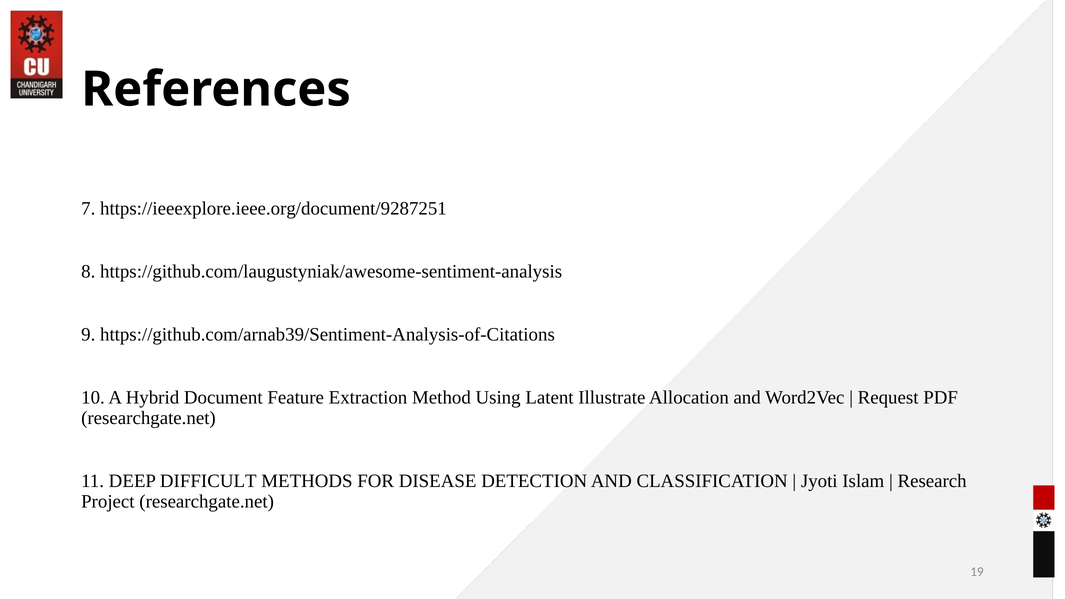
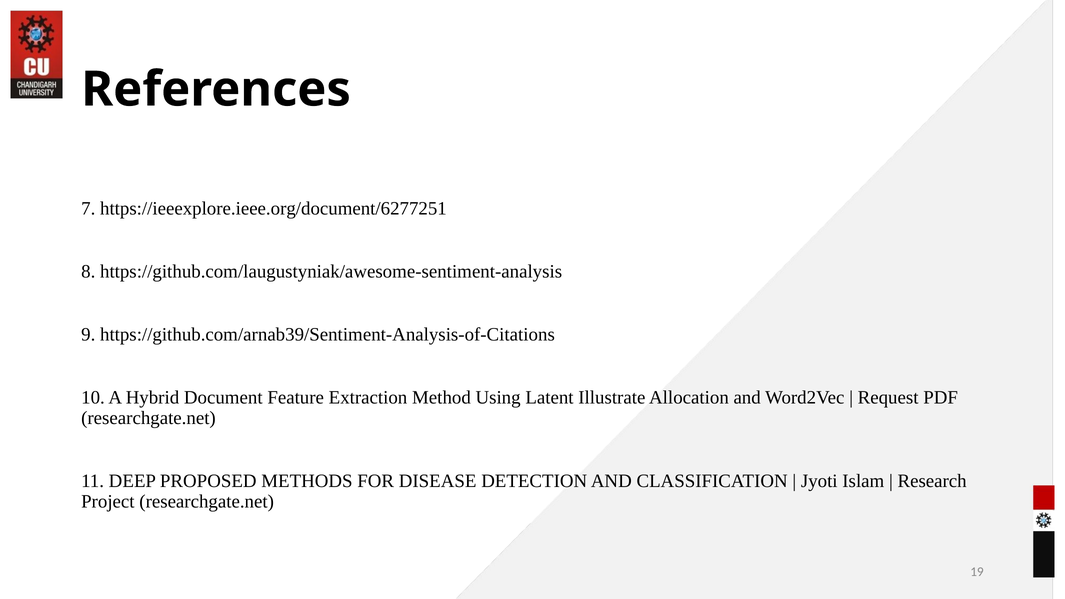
https://ieeexplore.ieee.org/document/9287251: https://ieeexplore.ieee.org/document/9287251 -> https://ieeexplore.ieee.org/document/6277251 (273, 209)
DIFFICULT: DIFFICULT -> PROPOSED (208, 481)
